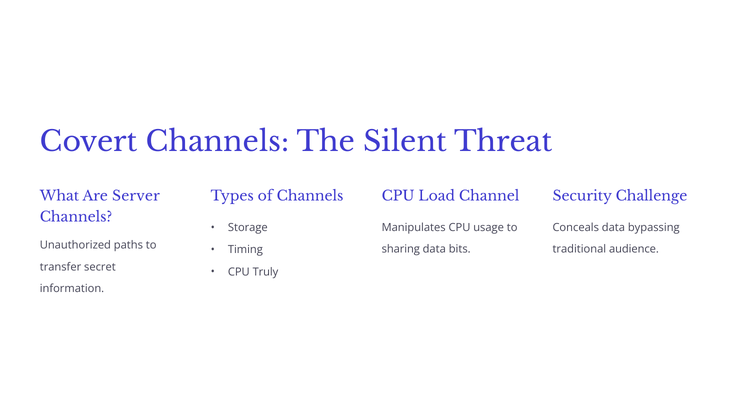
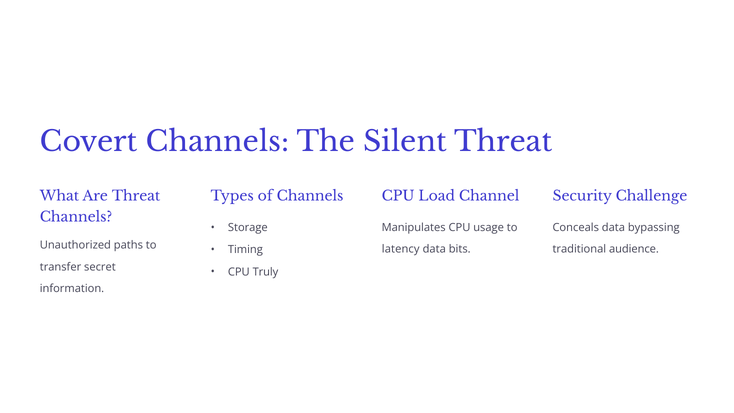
Are Server: Server -> Threat (136, 196)
sharing: sharing -> latency (401, 249)
